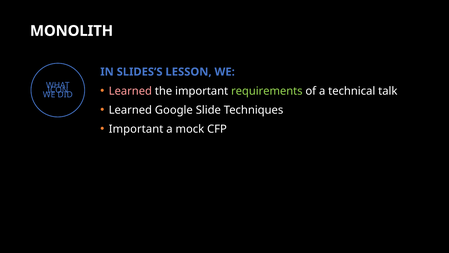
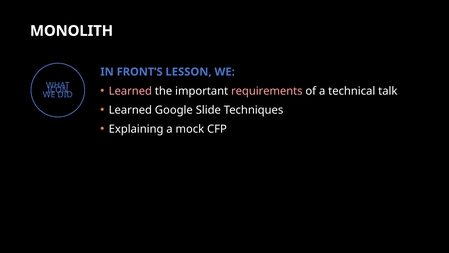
SLIDES’S: SLIDES’S -> FRONT’S (140, 72)
requirements colour: light green -> pink (267, 91)
Important: Important -> Explaining (136, 129)
